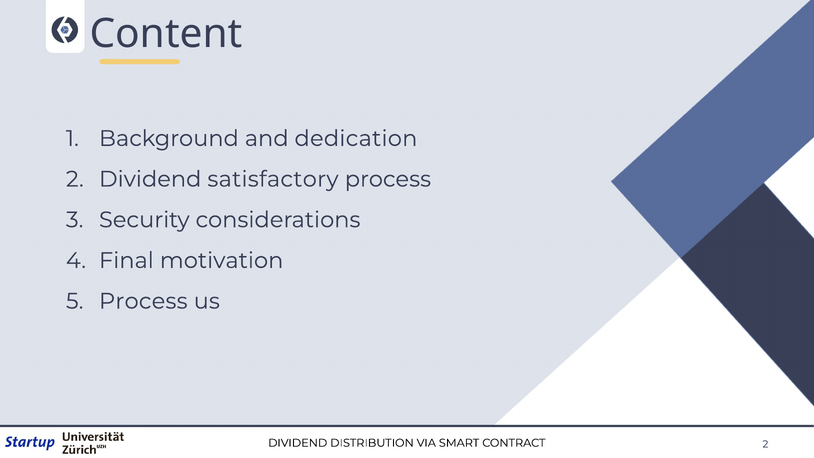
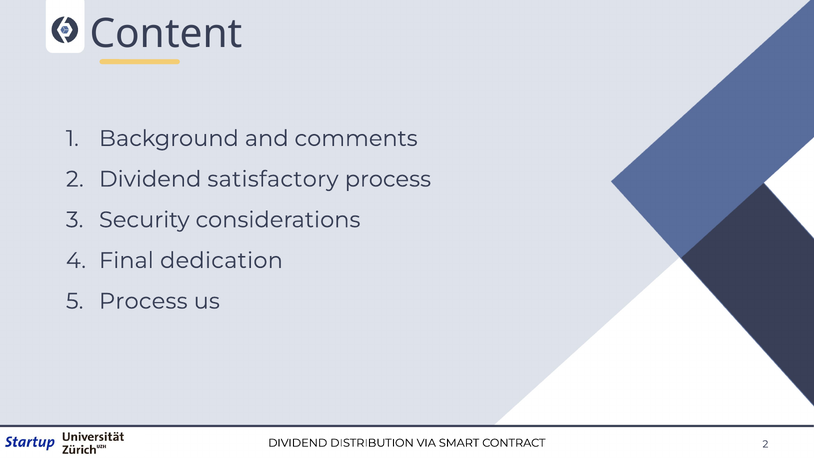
dedication: dedication -> comments (356, 138)
motivation: motivation -> dedication (221, 260)
